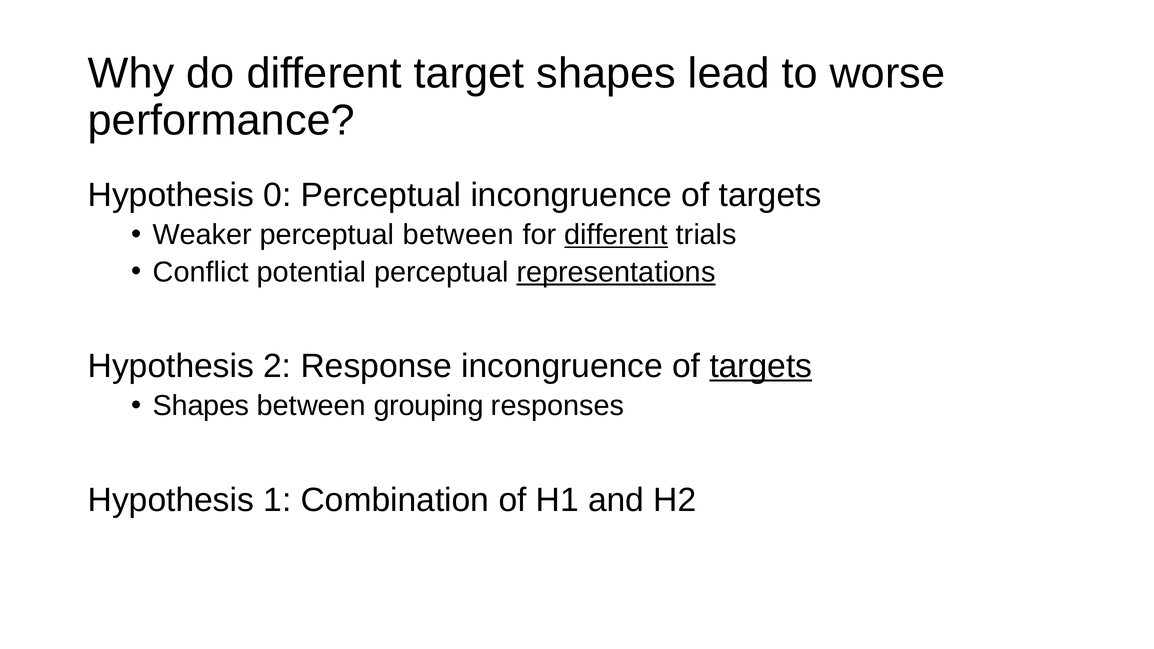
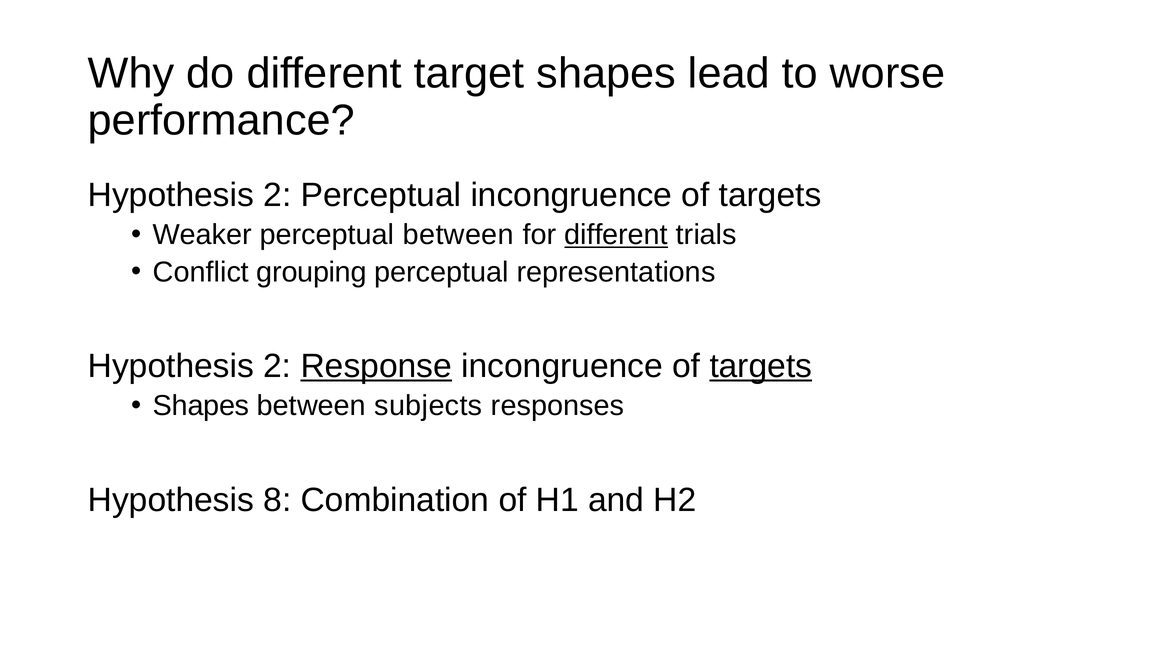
0: 0 -> 2 (277, 195)
potential: potential -> grouping (312, 272)
representations underline: present -> none (616, 272)
Response underline: none -> present (376, 366)
grouping: grouping -> subjects (428, 406)
1: 1 -> 8 (277, 500)
